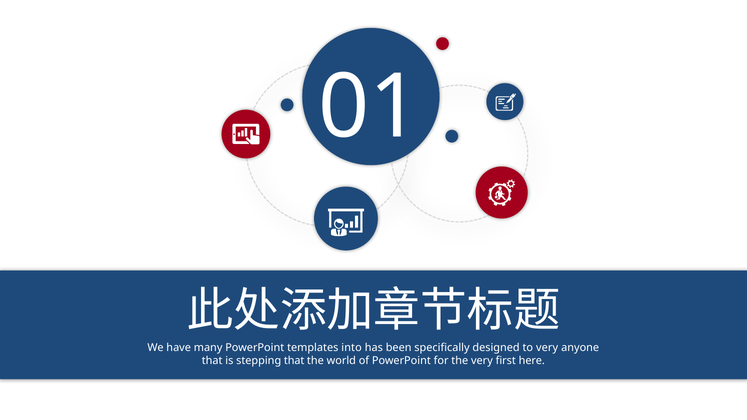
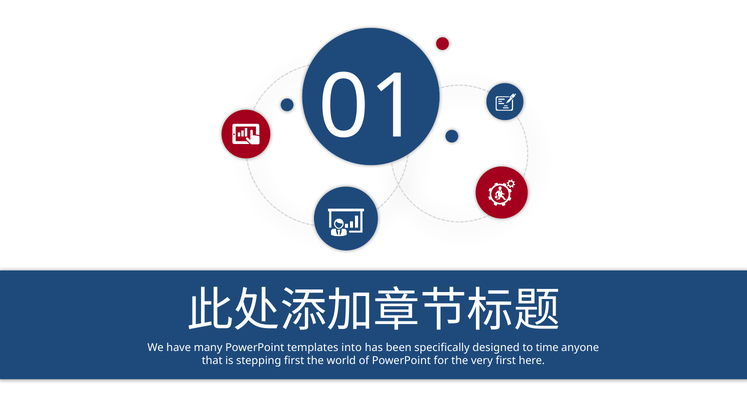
to very: very -> time (547, 348)
stepping that: that -> first (294, 361)
